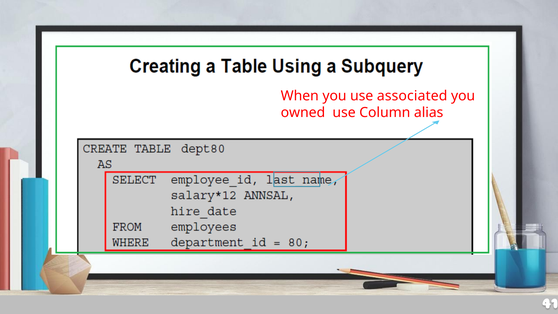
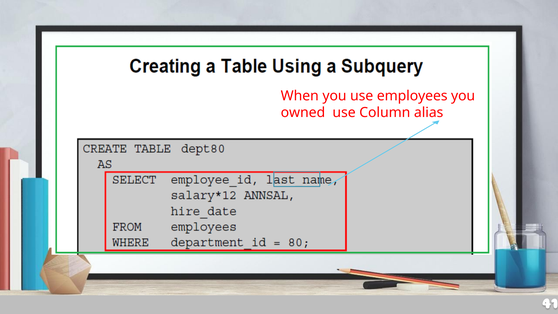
associated: associated -> employees (412, 96)
